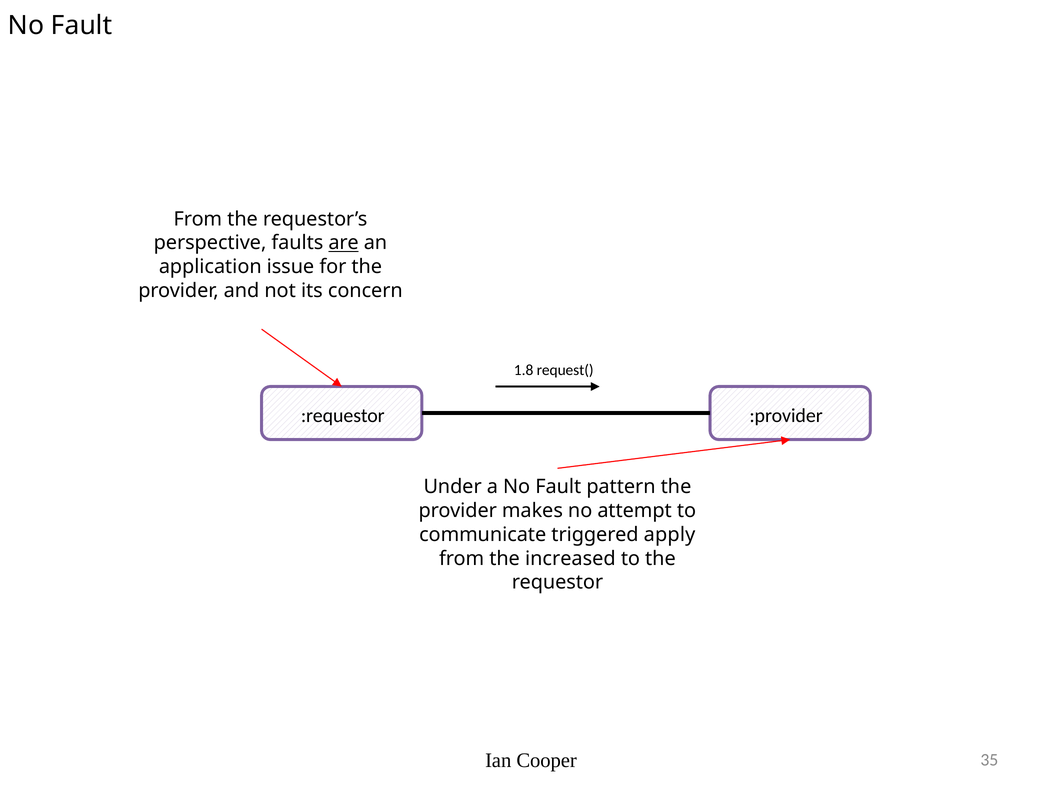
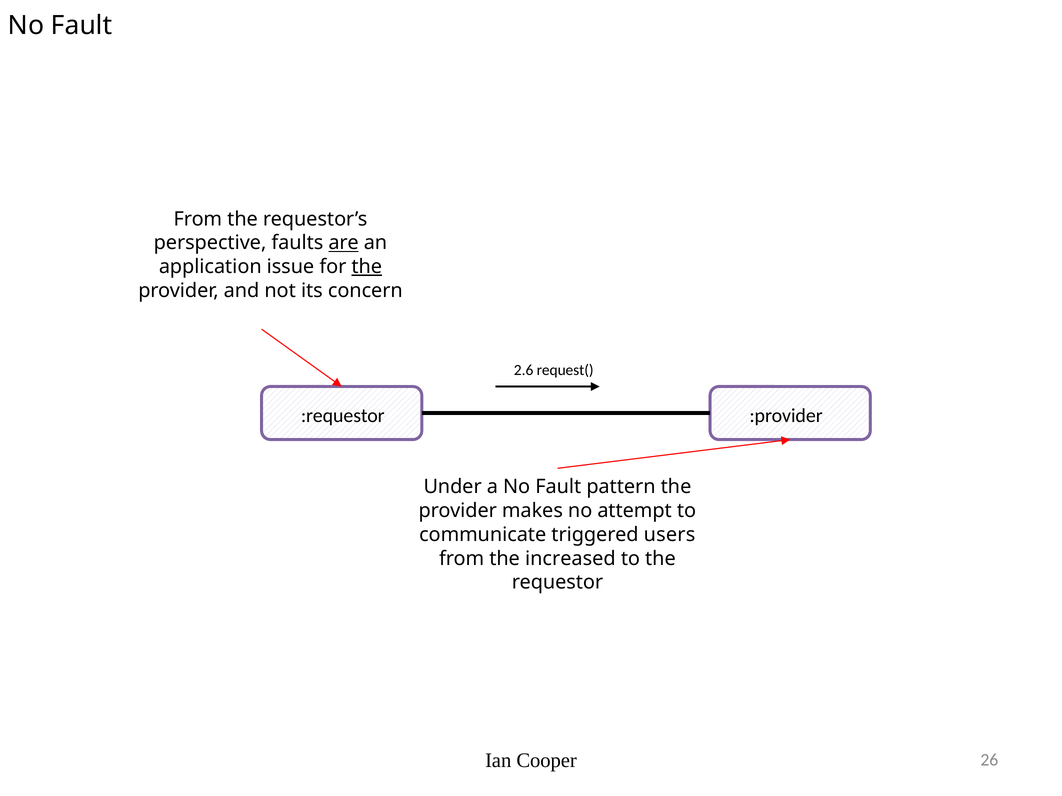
the underline: none -> present (367, 267)
1.8: 1.8 -> 2.6 (524, 370)
apply: apply -> users (669, 535)
35: 35 -> 26 (989, 760)
